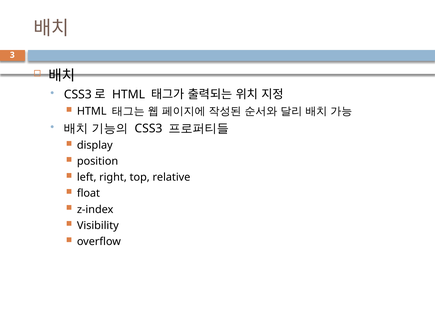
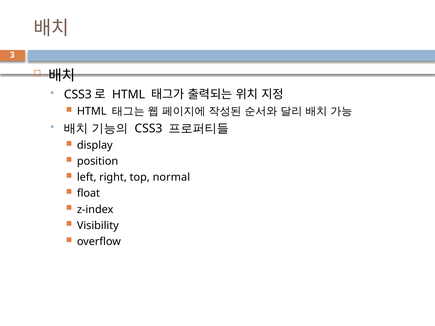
relative: relative -> normal (171, 177)
